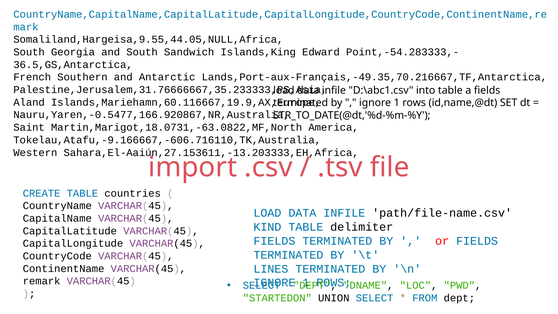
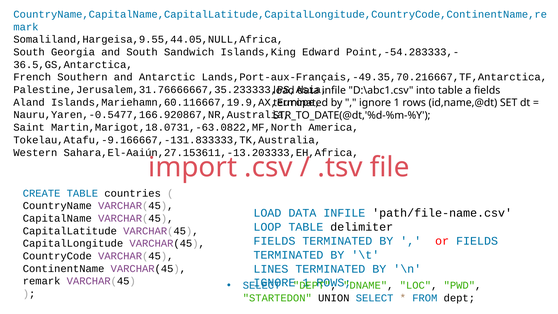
Tokelau,Atafu,-9.166667,-606.716110,TK,Australia: Tokelau,Atafu,-9.166667,-606.716110,TK,Australia -> Tokelau,Atafu,-9.166667,-131.833333,TK,Australia (167, 140)
KIND: KIND -> LOOP (267, 227)
